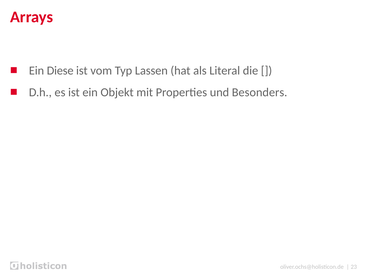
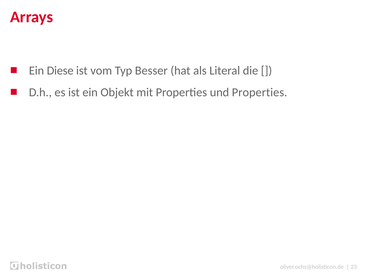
Lassen: Lassen -> Besser (151, 71)
und Besonders: Besonders -> Properties (260, 92)
